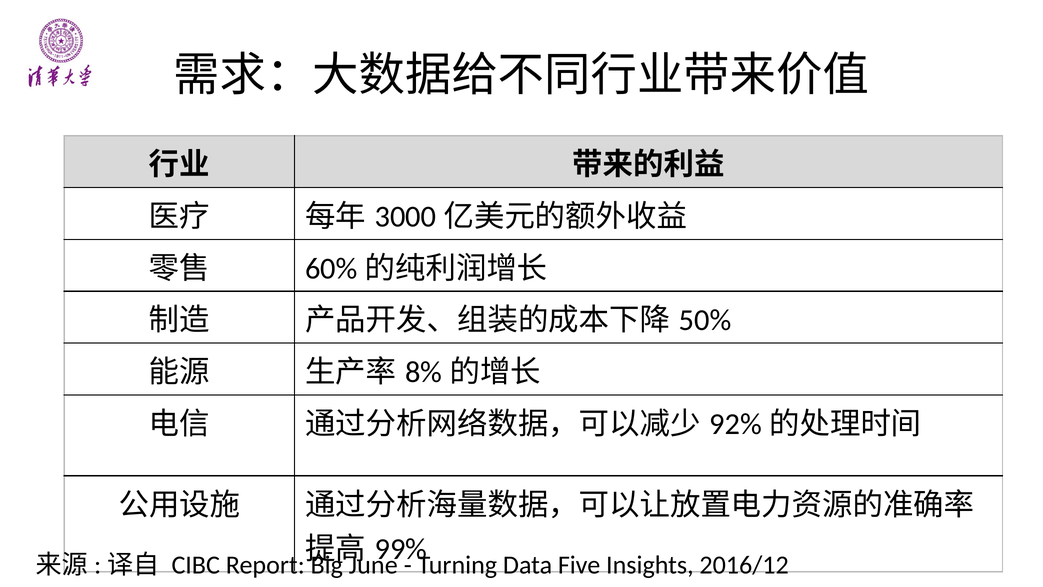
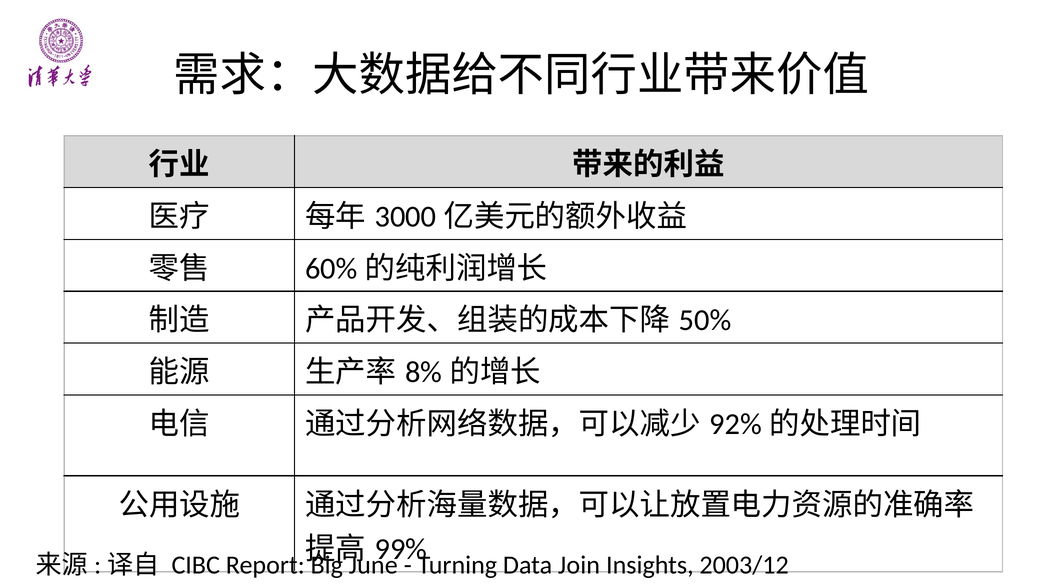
Five: Five -> Join (579, 565)
2016/12: 2016/12 -> 2003/12 (744, 565)
